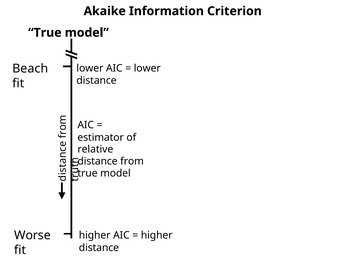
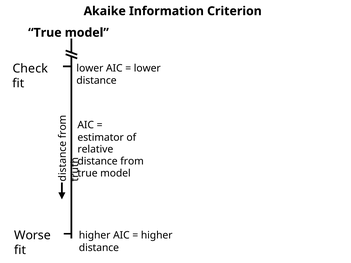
Beach: Beach -> Check (30, 69)
